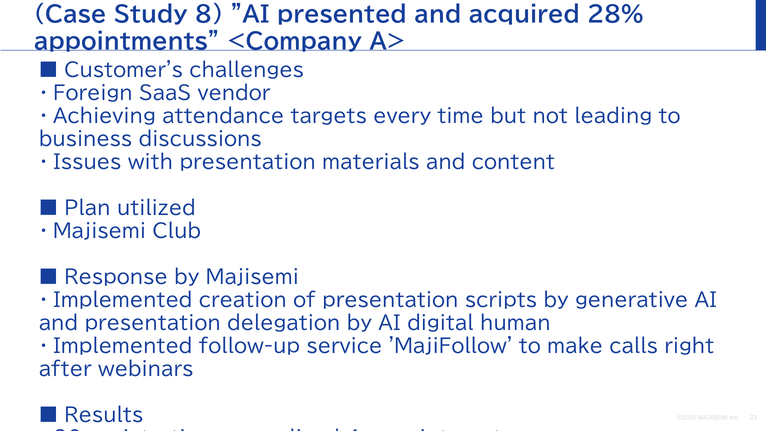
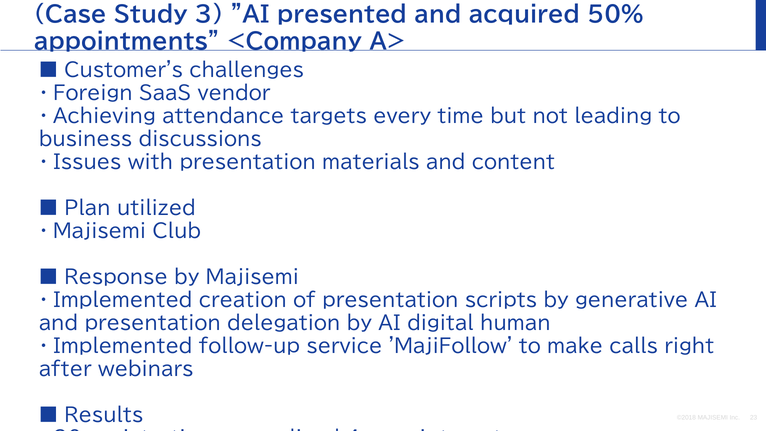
8: 8 -> 3 (209, 15)
28%: 28% -> 50% (615, 15)
